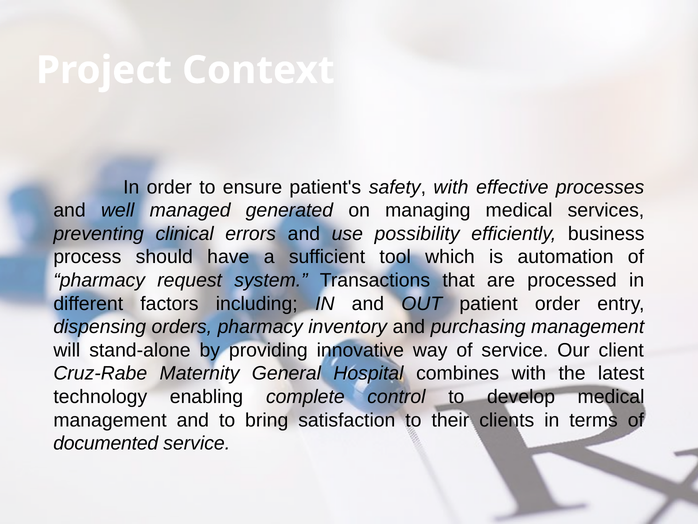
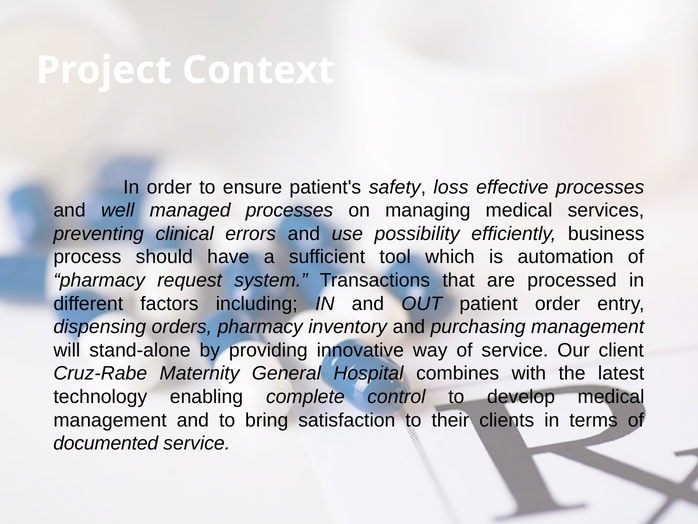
safety with: with -> loss (451, 187)
managed generated: generated -> processes (289, 210)
